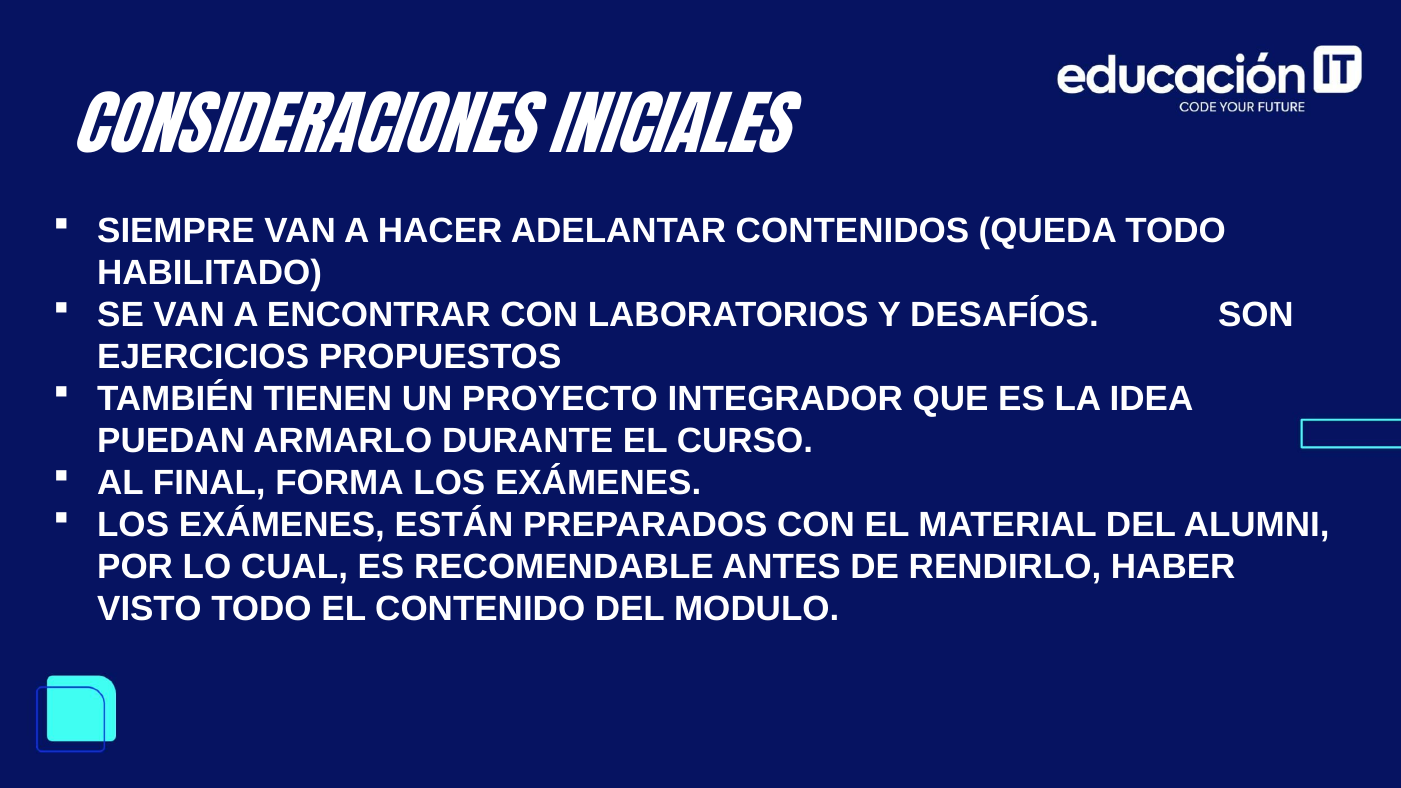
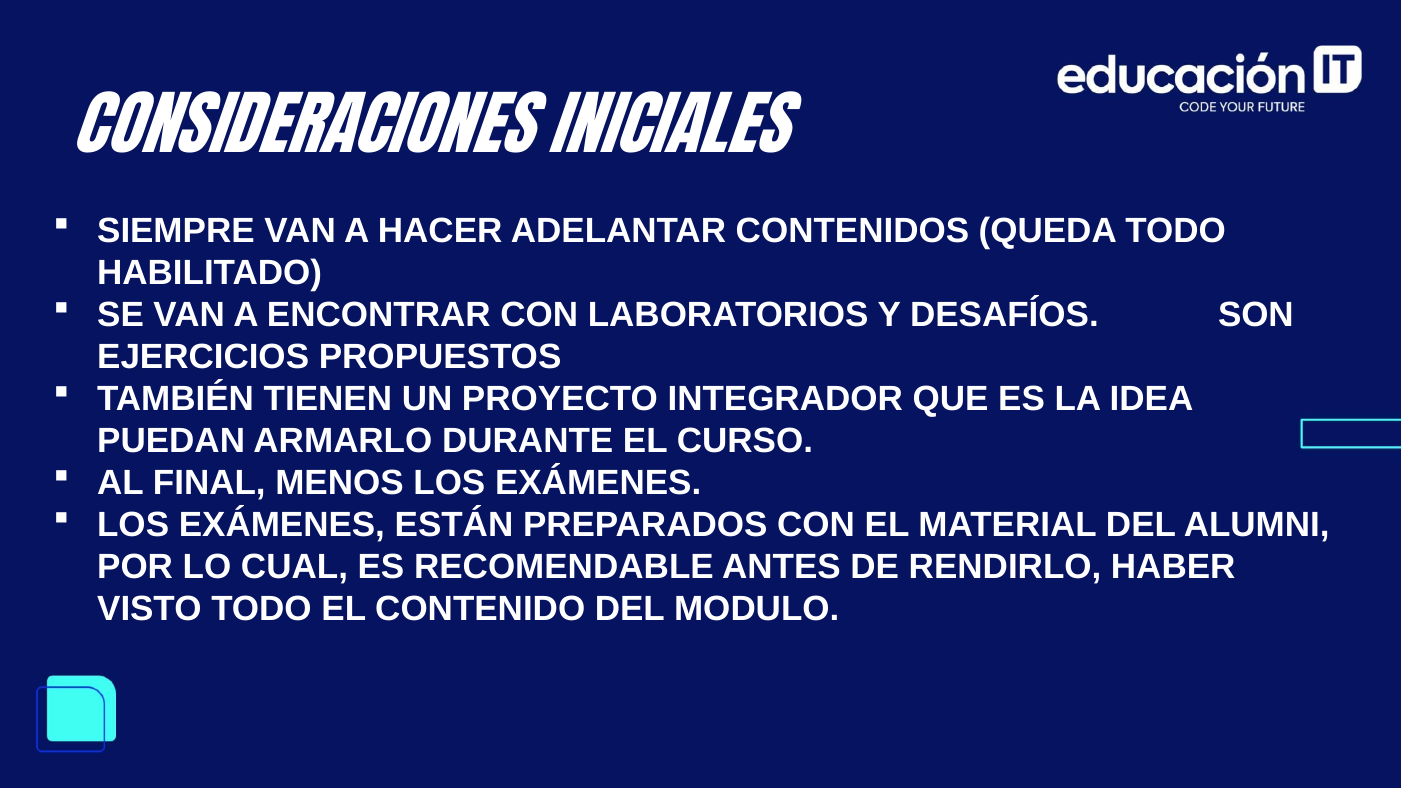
FORMA: FORMA -> MENOS (340, 483)
